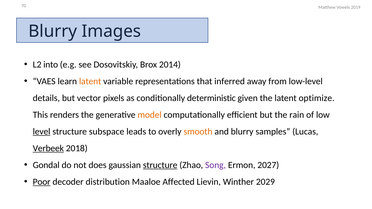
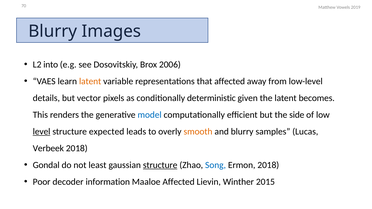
2014: 2014 -> 2006 (170, 65)
that inferred: inferred -> affected (230, 81)
optimize: optimize -> becomes (317, 98)
model colour: orange -> blue (150, 115)
rain: rain -> side (297, 115)
subspace: subspace -> expected (107, 132)
Verbeek underline: present -> none (48, 148)
does: does -> least (98, 165)
Song colour: purple -> blue (216, 165)
Ermon 2027: 2027 -> 2018 (268, 165)
Poor underline: present -> none (42, 182)
distribution: distribution -> information (108, 182)
2029: 2029 -> 2015 (265, 182)
